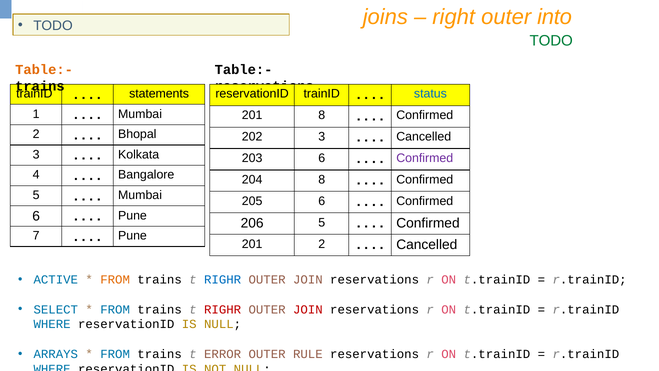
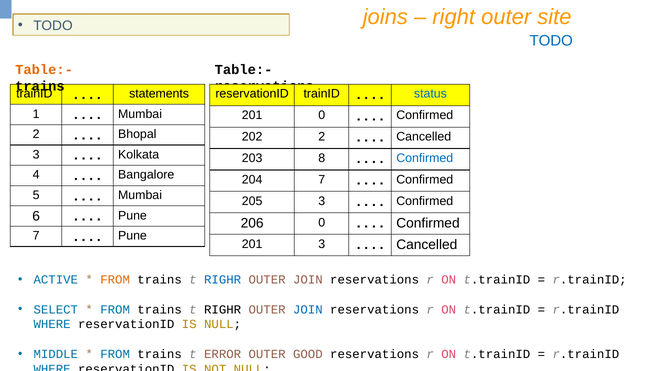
into: into -> site (554, 17)
TODO colour: green -> blue (551, 41)
201 8: 8 -> 0 (322, 115)
202 3: 3 -> 2 (322, 137)
203 6: 6 -> 8 (322, 158)
Confirmed colour: purple -> blue (425, 158)
204 8: 8 -> 7 (322, 179)
205 6: 6 -> 3 (322, 201)
206 5: 5 -> 0 (322, 222)
201 2: 2 -> 3 (322, 244)
RIGHR colour: red -> black (223, 309)
JOIN colour: red -> blue (308, 309)
ARRAYS: ARRAYS -> MIDDLE (56, 354)
RULE: RULE -> GOOD (308, 354)
